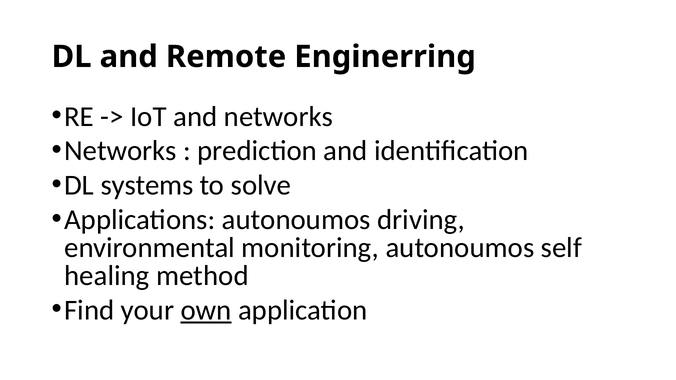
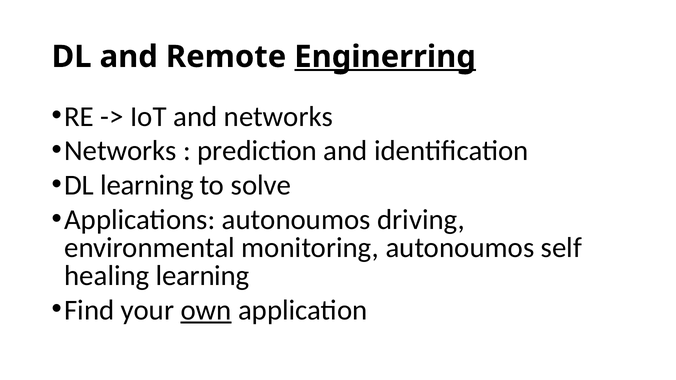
Enginerring underline: none -> present (385, 57)
DL systems: systems -> learning (147, 185)
healing method: method -> learning (203, 276)
